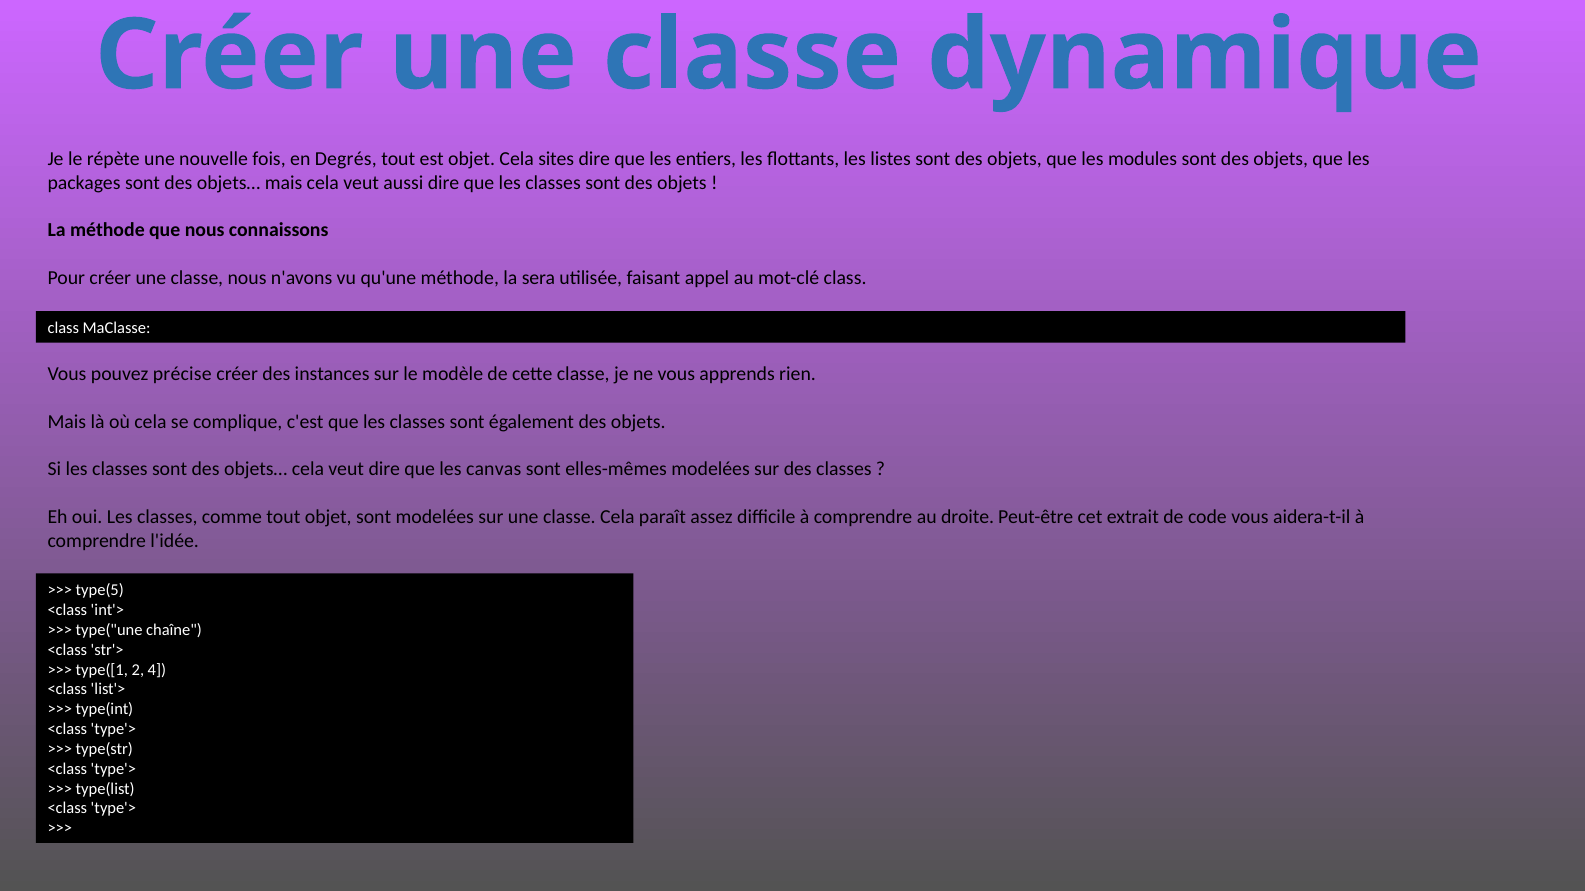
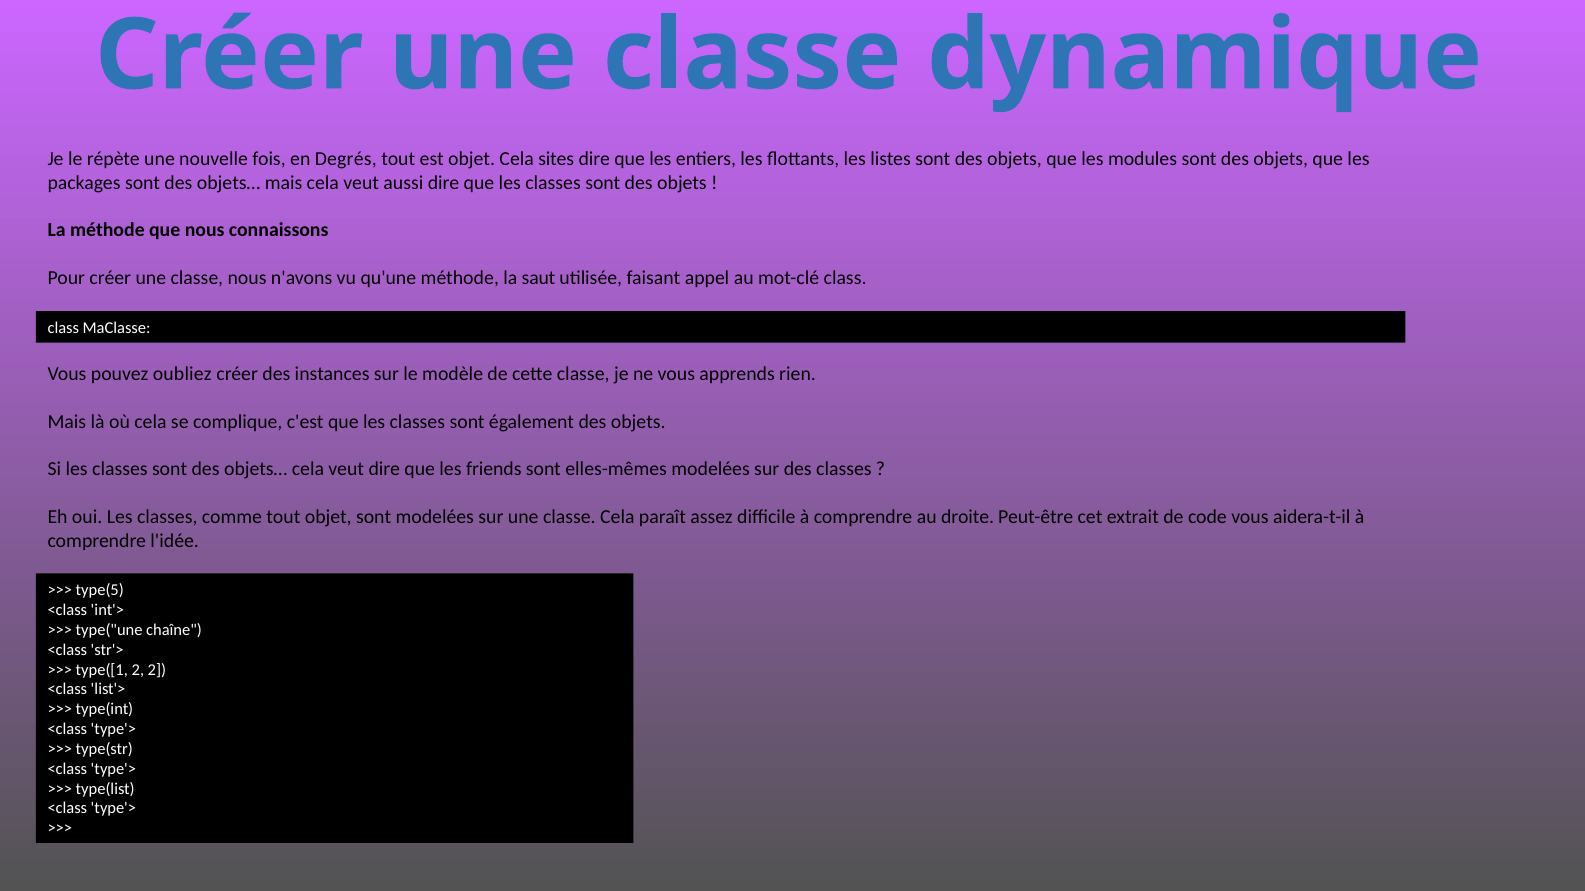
sera: sera -> saut (539, 278)
précise: précise -> oubliez (182, 374)
canvas: canvas -> friends (494, 470)
2 4: 4 -> 2 (157, 670)
